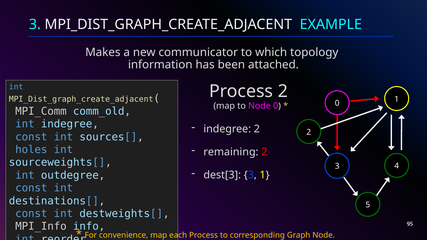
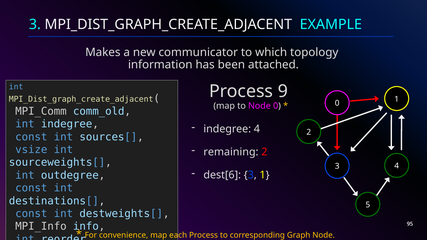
Process 2: 2 -> 9 (283, 91)
indegree 2: 2 -> 4 (257, 129)
holes: holes -> vsize (31, 150)
dest[3: dest[3 -> dest[6 (222, 175)
